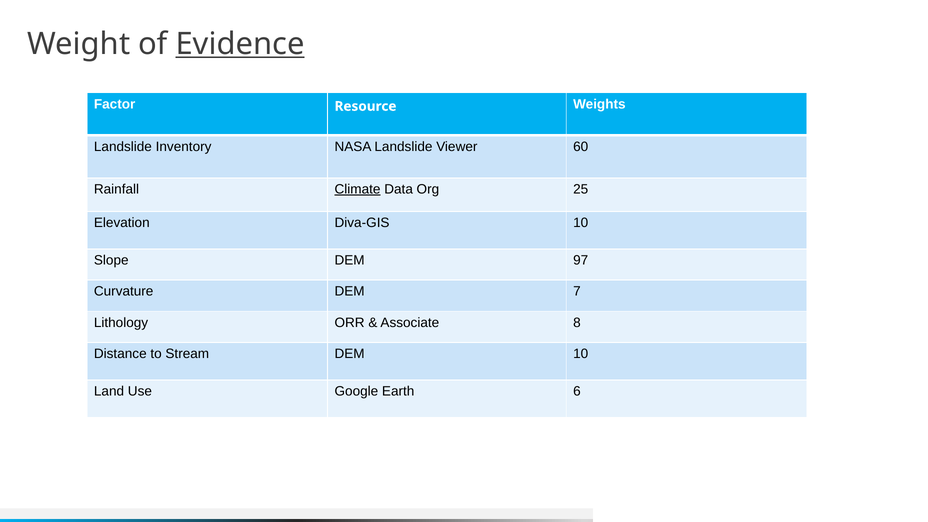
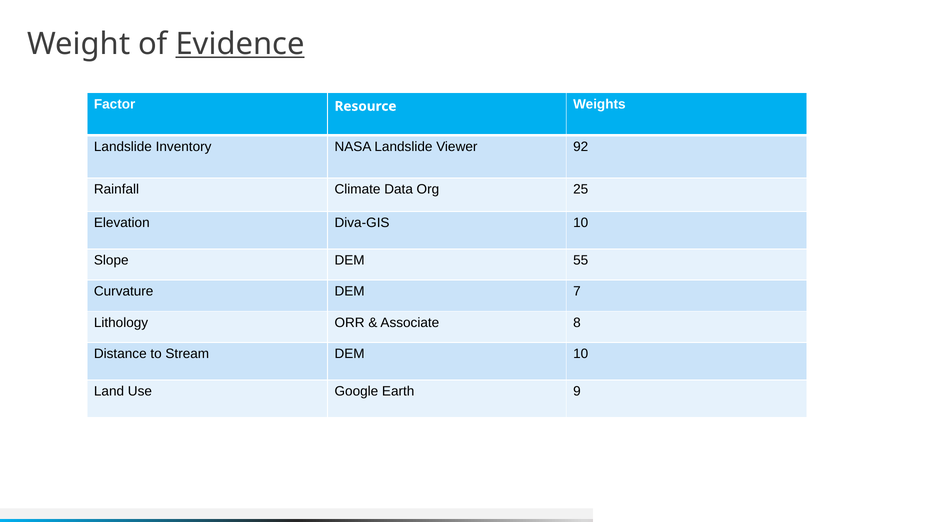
60: 60 -> 92 (581, 147)
Climate underline: present -> none (358, 189)
97: 97 -> 55 (581, 260)
6: 6 -> 9 (577, 391)
